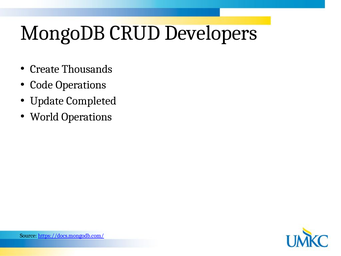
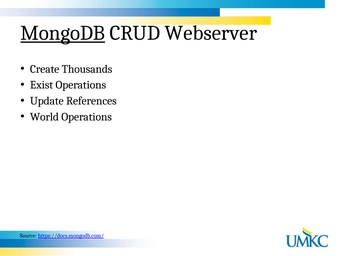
MongoDB underline: none -> present (63, 33)
Developers: Developers -> Webserver (211, 33)
Code: Code -> Exist (42, 85)
Completed: Completed -> References (91, 101)
